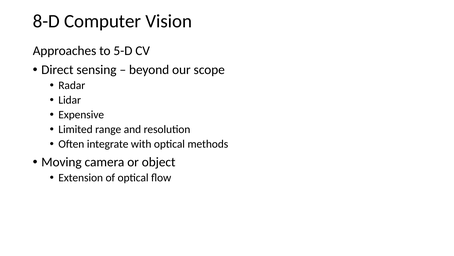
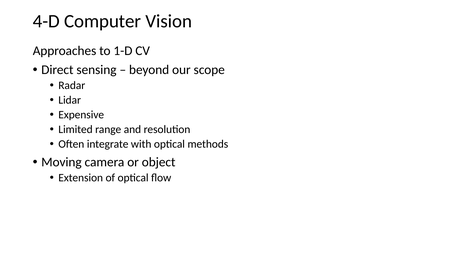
8-D: 8-D -> 4-D (46, 21)
5-D: 5-D -> 1-D (123, 51)
